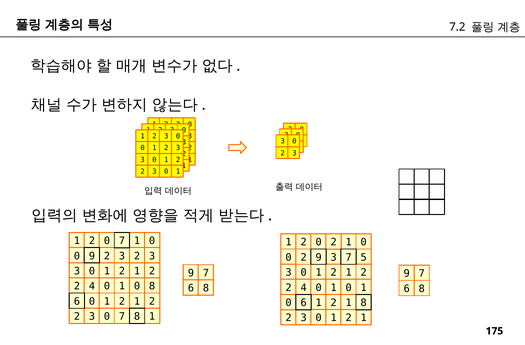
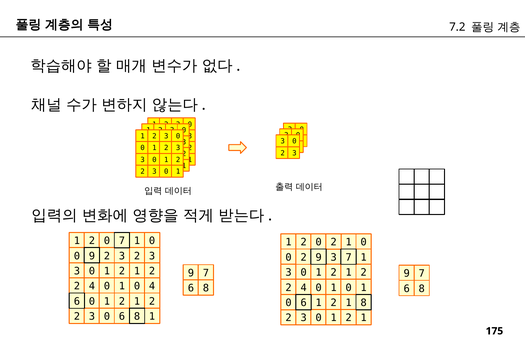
3 5: 5 -> 1 (364, 257)
0 8: 8 -> 4 (152, 286)
0 7: 7 -> 6 (122, 316)
